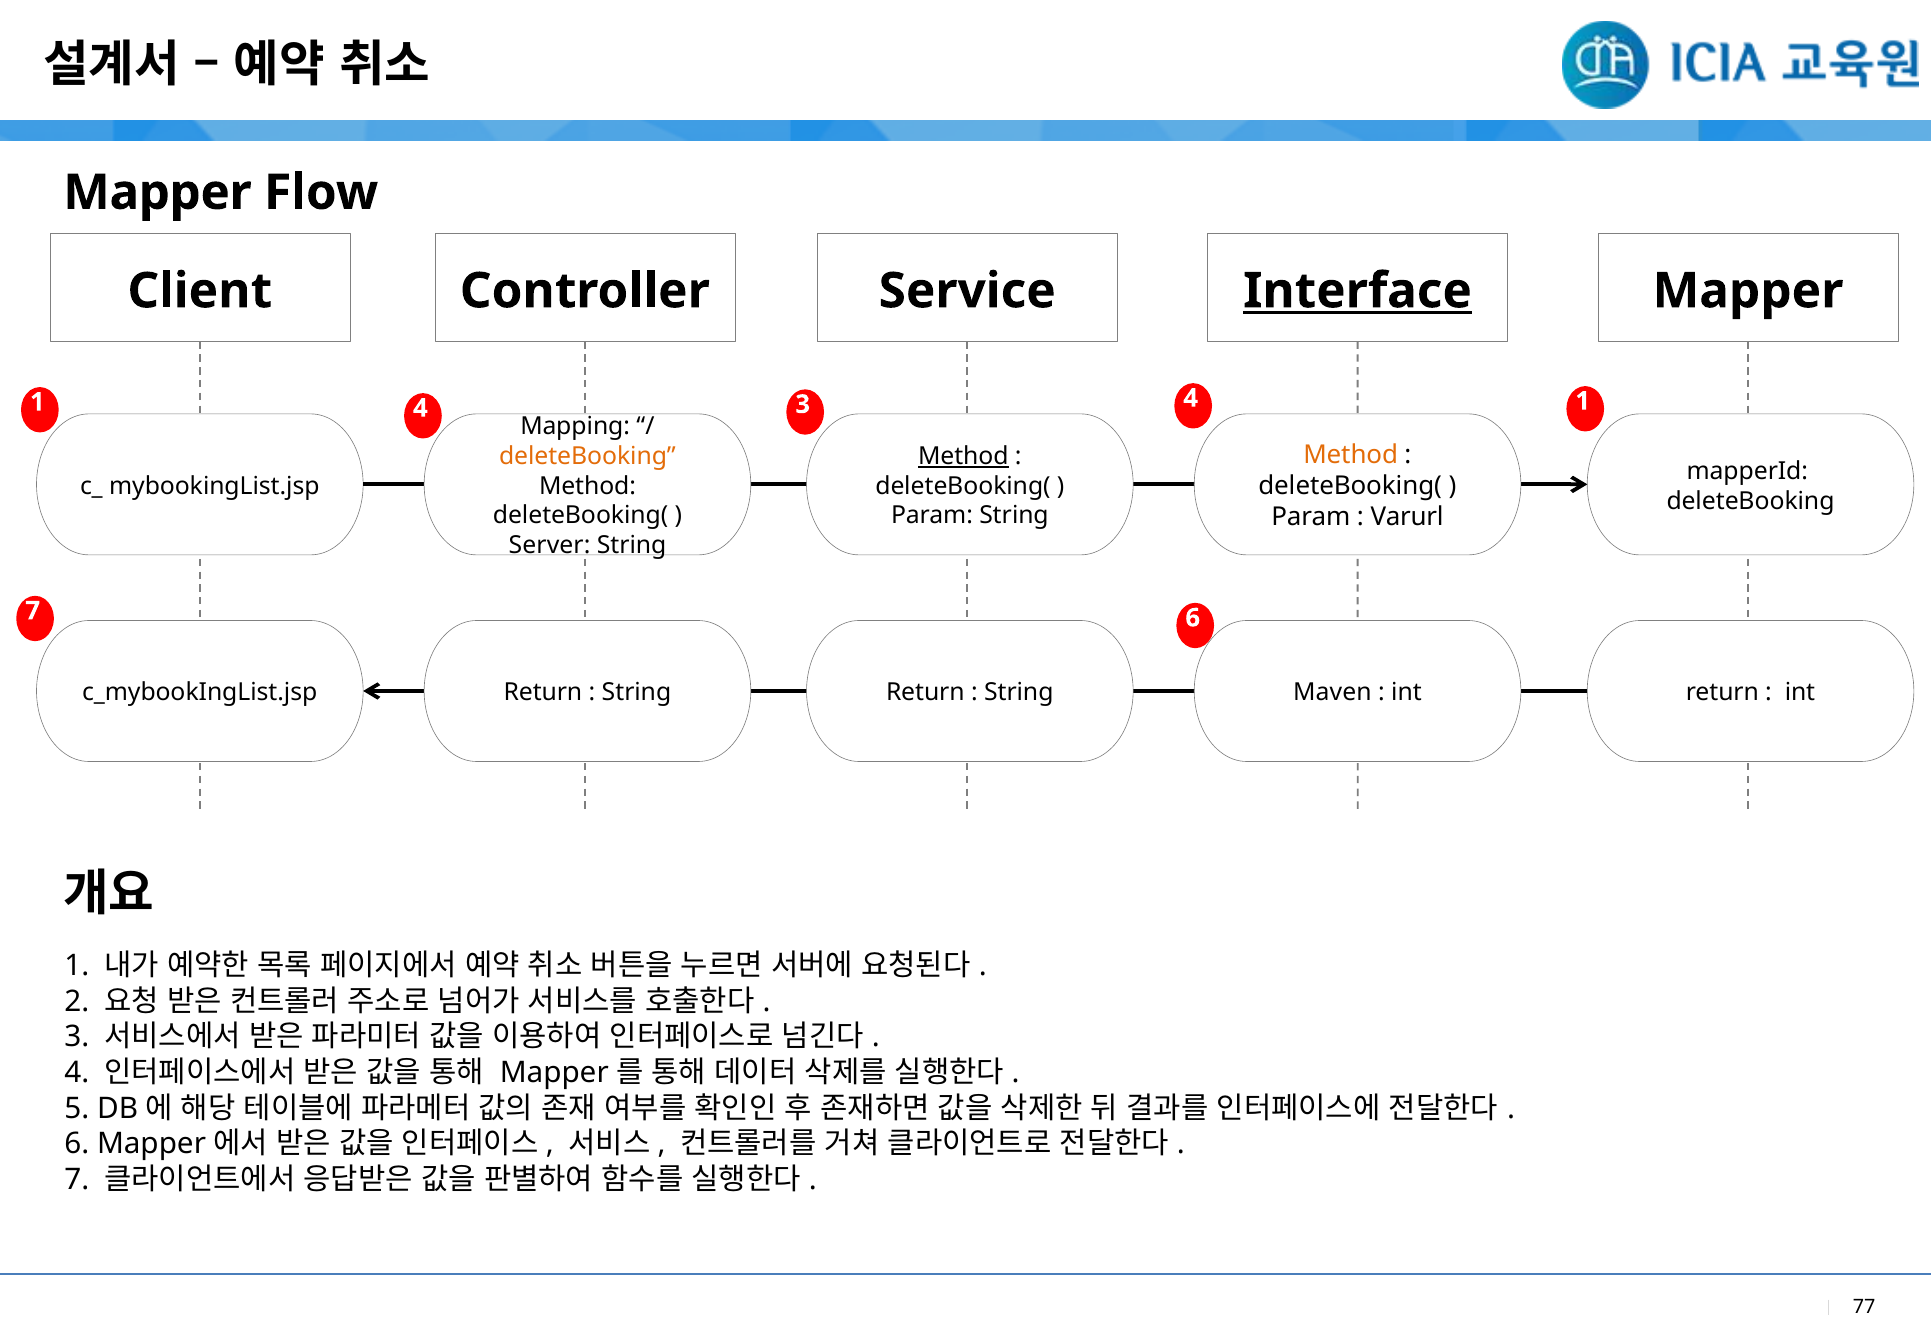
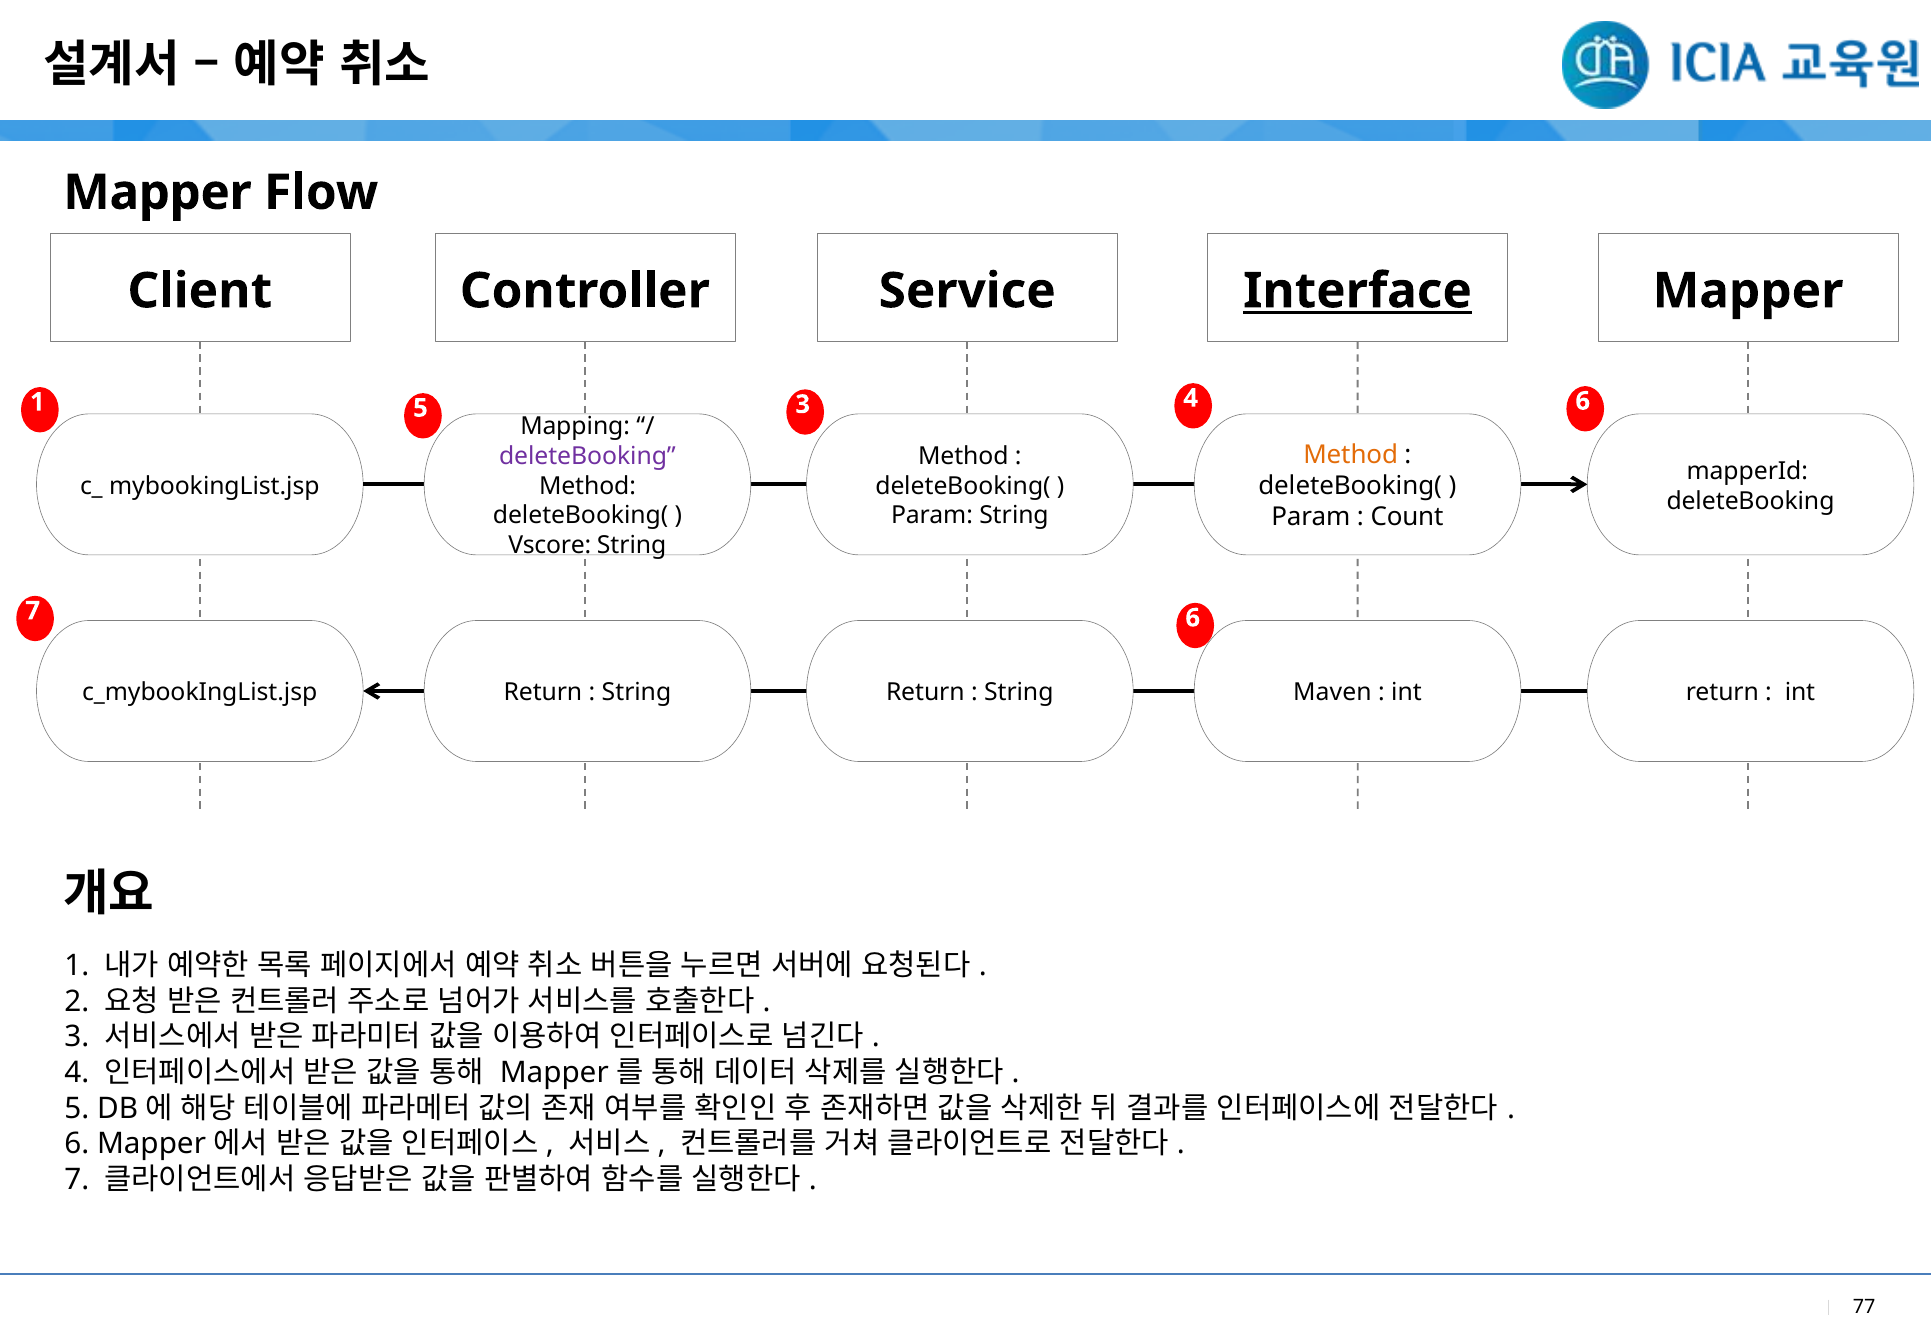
1 4: 4 -> 5 (420, 408)
4 1: 1 -> 6 (1583, 401)
deleteBooking colour: orange -> purple (587, 456)
Method underline: present -> none (963, 456)
Varurl: Varurl -> Count (1407, 517)
Server: Server -> Vscore (550, 546)
